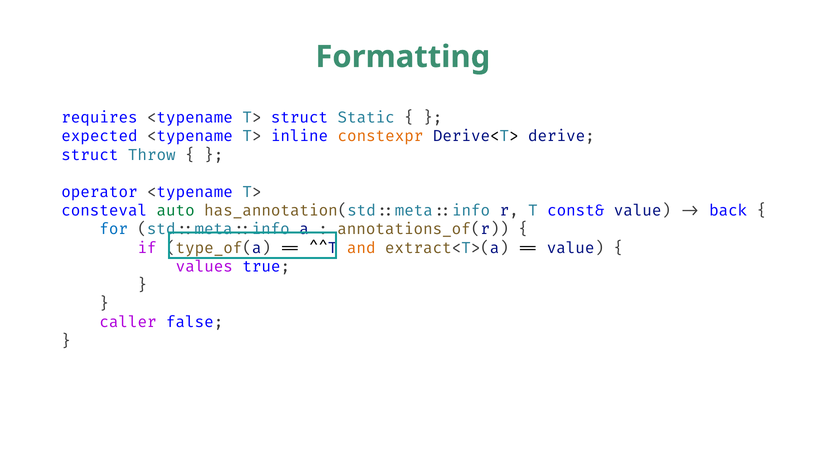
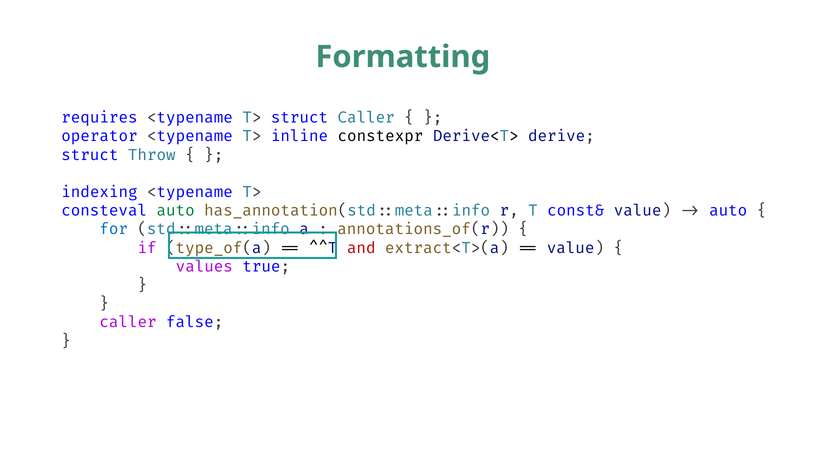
struct Static: Static -> Caller (366, 118)
expected: expected -> operator (99, 136)
constexpr colour: orange -> black (380, 136)
operator: operator -> indexing (99, 192)
back: back -> auto (728, 211)
and colour: orange -> red (361, 248)
